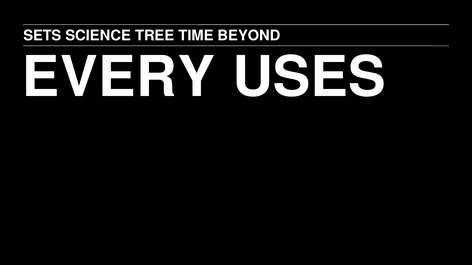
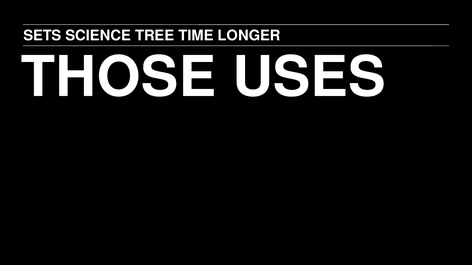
BEYOND: BEYOND -> LONGER (249, 36)
EVERY: EVERY -> THOSE (119, 77)
